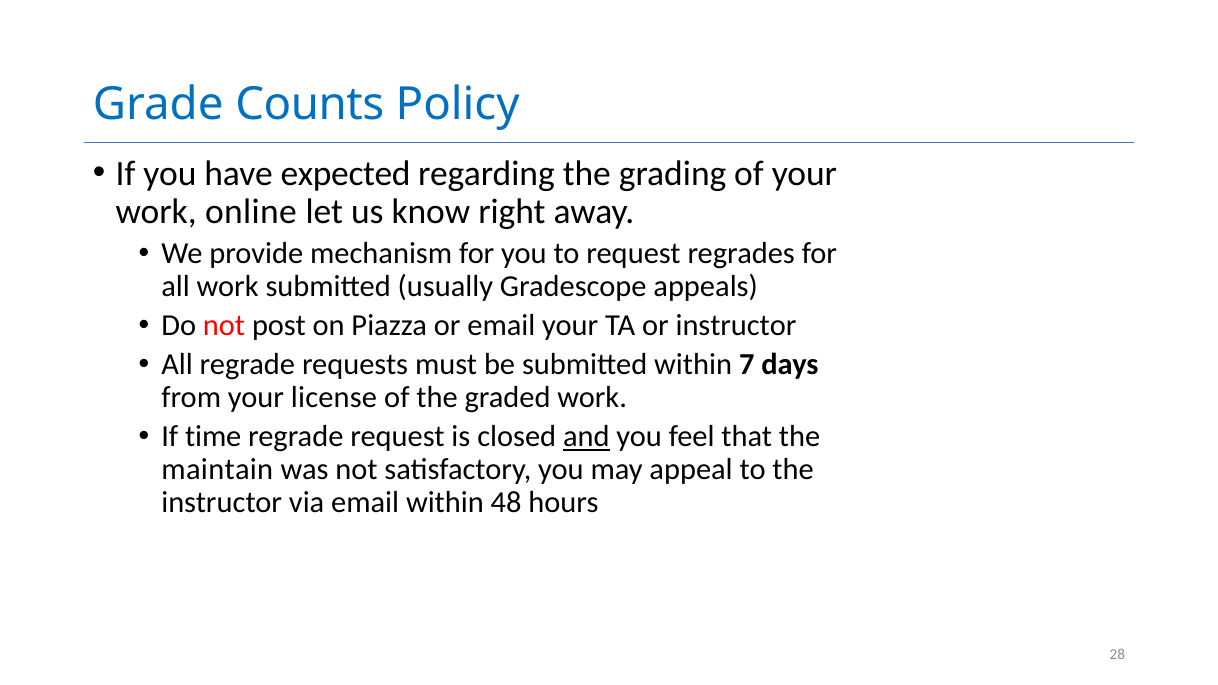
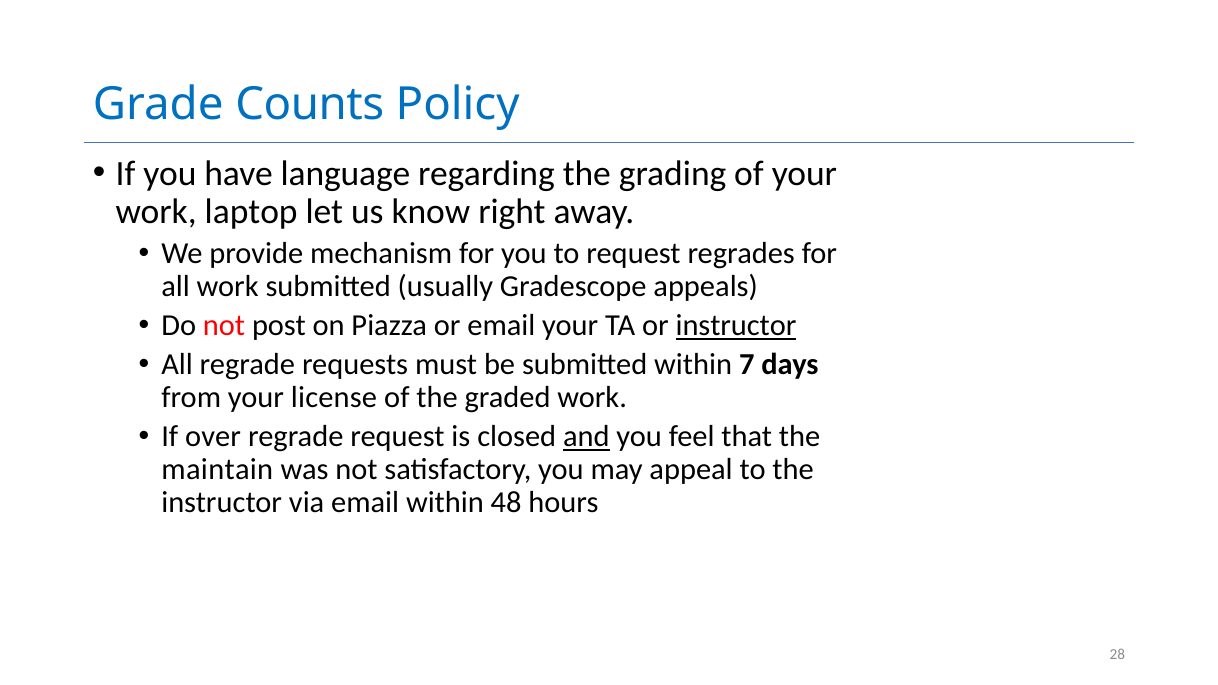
expected: expected -> language (345, 173)
online: online -> laptop (251, 212)
instructor underline: none -> present (736, 326)
time: time -> over (213, 437)
